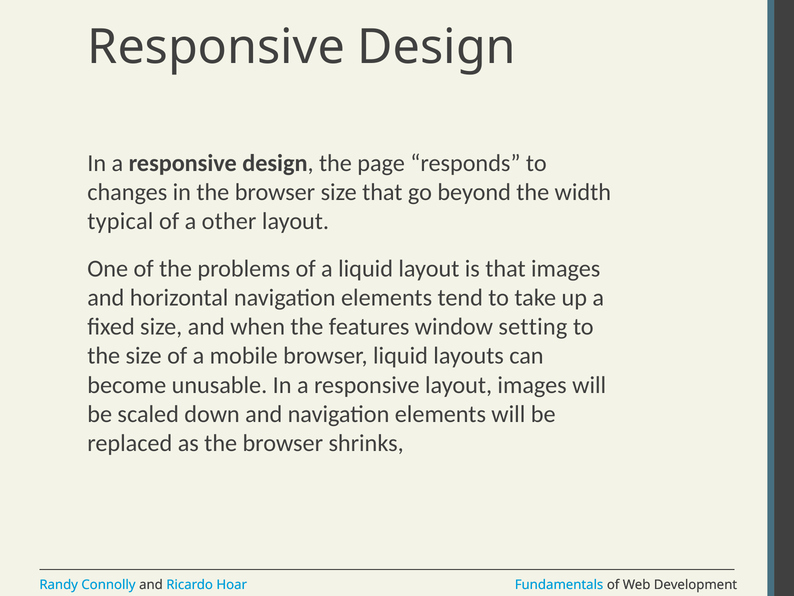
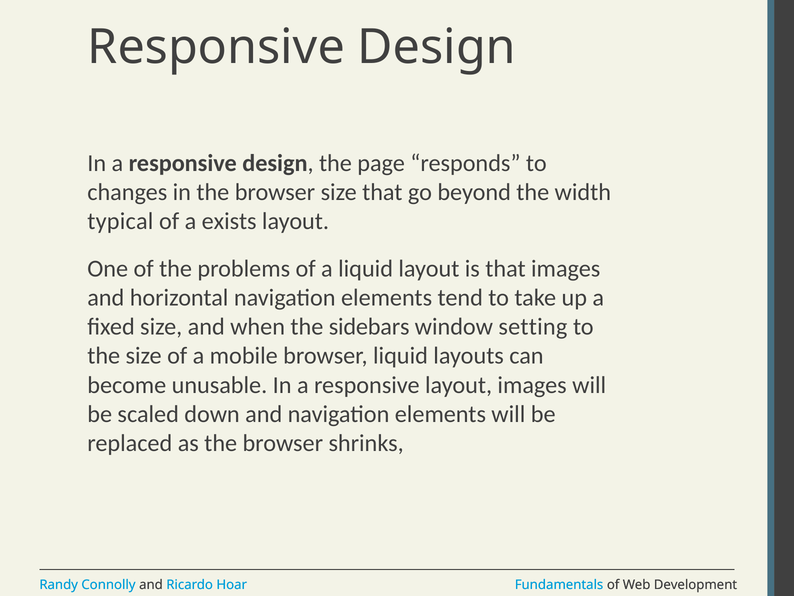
other: other -> exists (229, 221)
features: features -> sidebars (369, 327)
